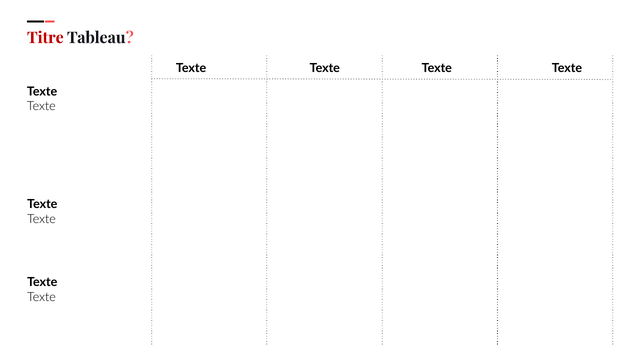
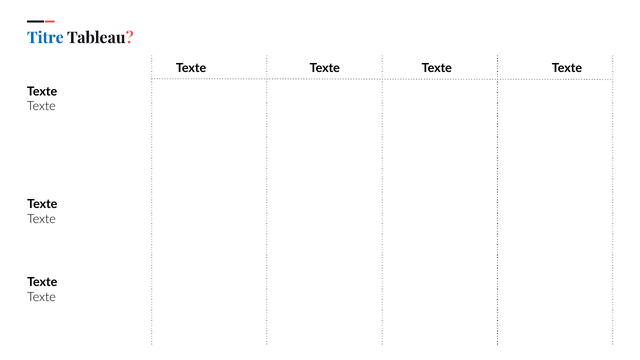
Titre colour: red -> blue (45, 38)
